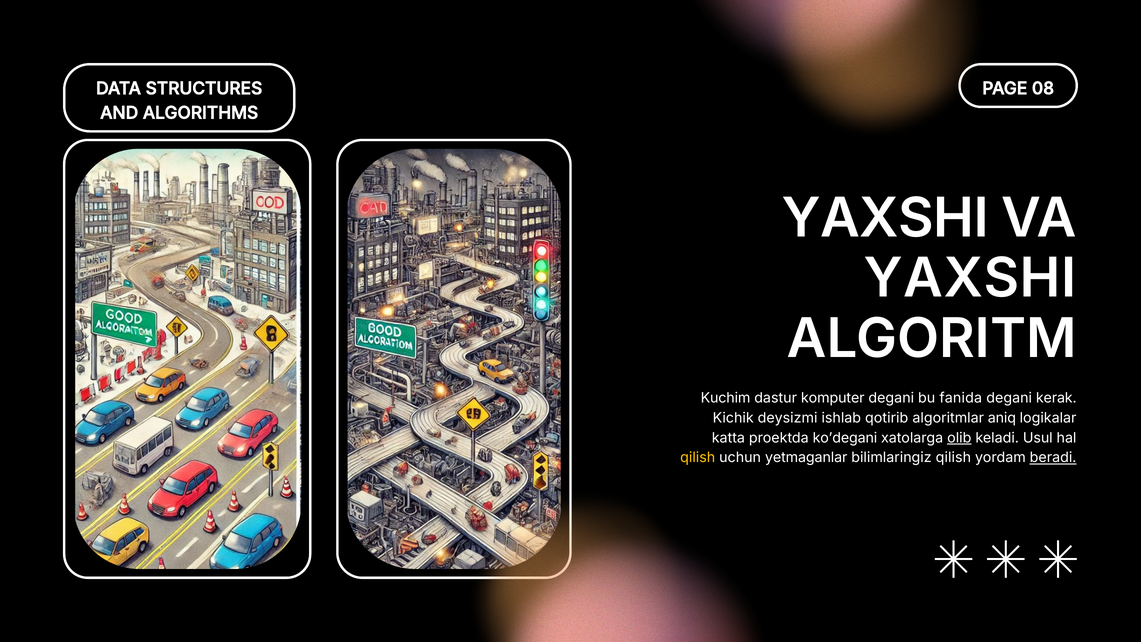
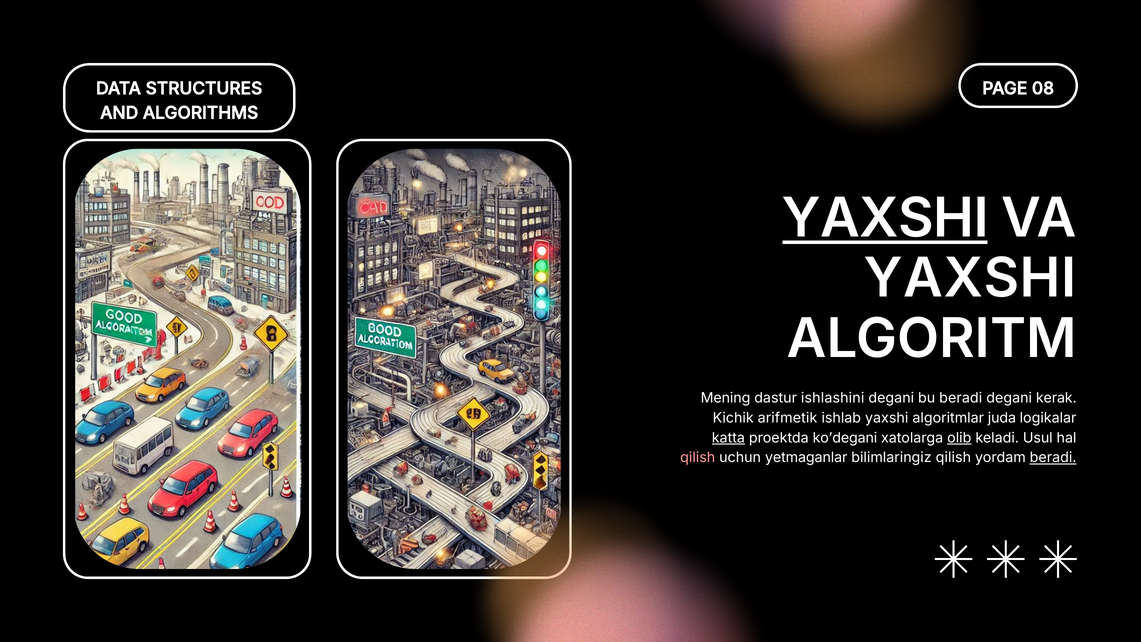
YAXSHI underline: none -> present (885, 219)
Kuchim: Kuchim -> Mening (726, 398)
komputer: komputer -> ishlashini (833, 398)
bu fanida: fanida -> beradi (961, 398)
deysizmi: deysizmi -> arifmetik (788, 418)
ishlab qotirib: qotirib -> yaxshi (887, 418)
aniq: aniq -> juda (1002, 418)
katta underline: none -> present (728, 438)
qilish colour: yellow -> pink (698, 458)
